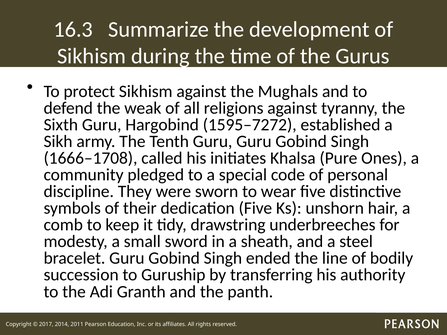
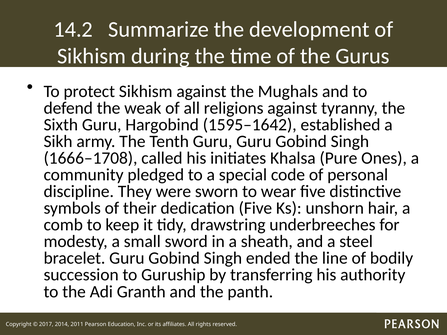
16.3: 16.3 -> 14.2 (73, 30)
1595–7272: 1595–7272 -> 1595–1642 (250, 125)
